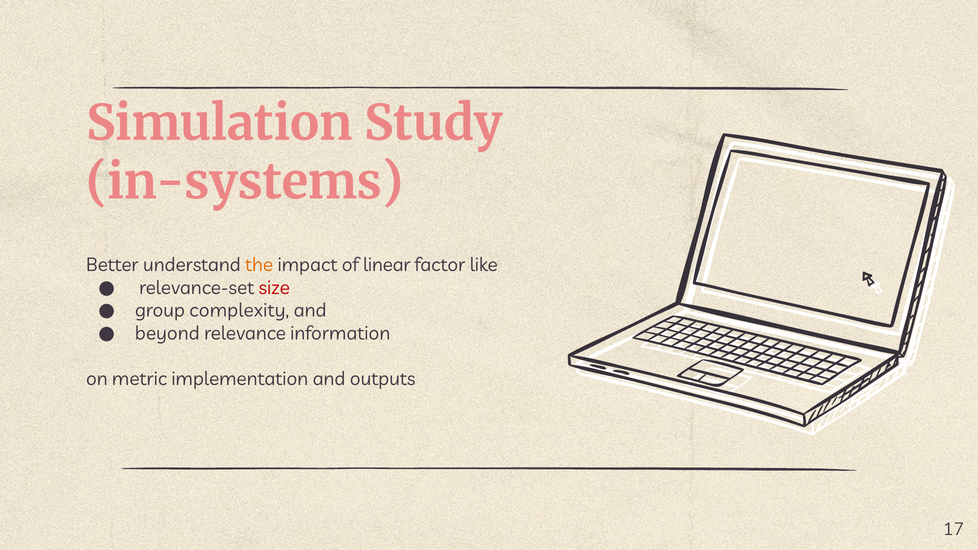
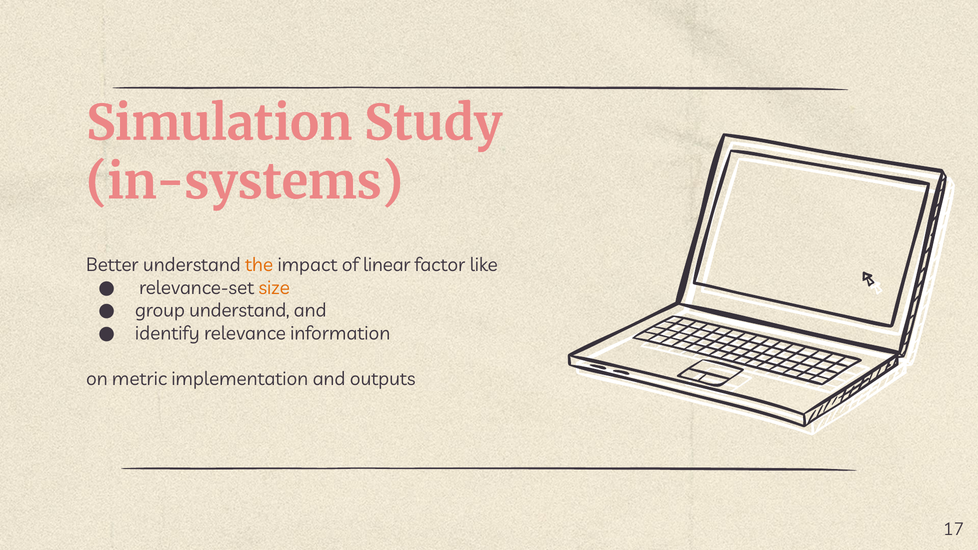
size colour: red -> orange (274, 288)
group complexity: complexity -> understand (239, 311)
beyond: beyond -> identify (167, 333)
